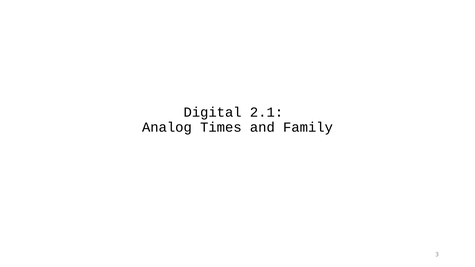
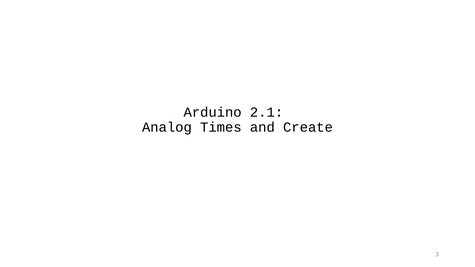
Digital: Digital -> Arduino (213, 112)
Family: Family -> Create (308, 127)
